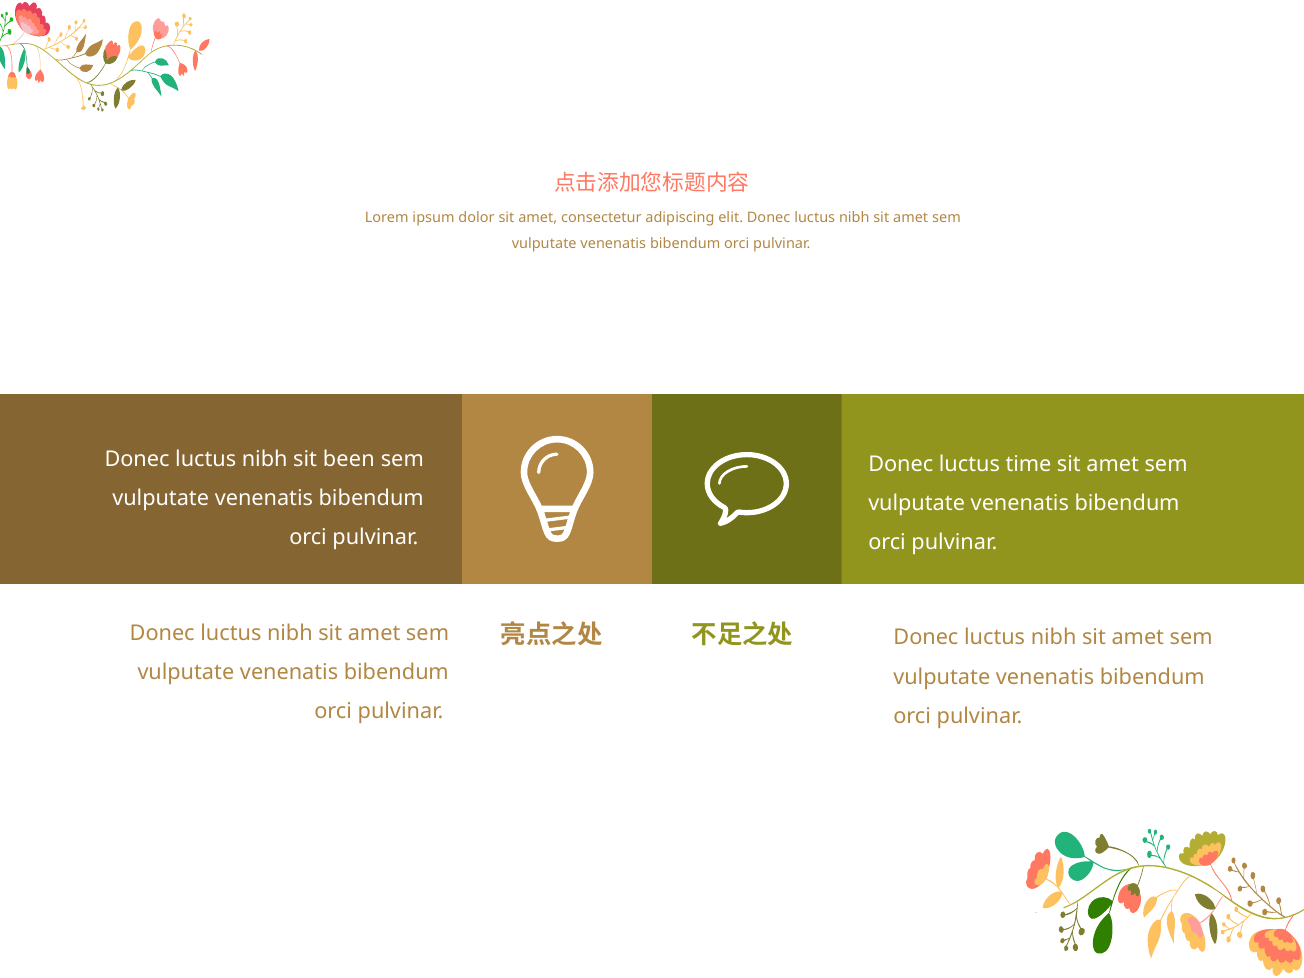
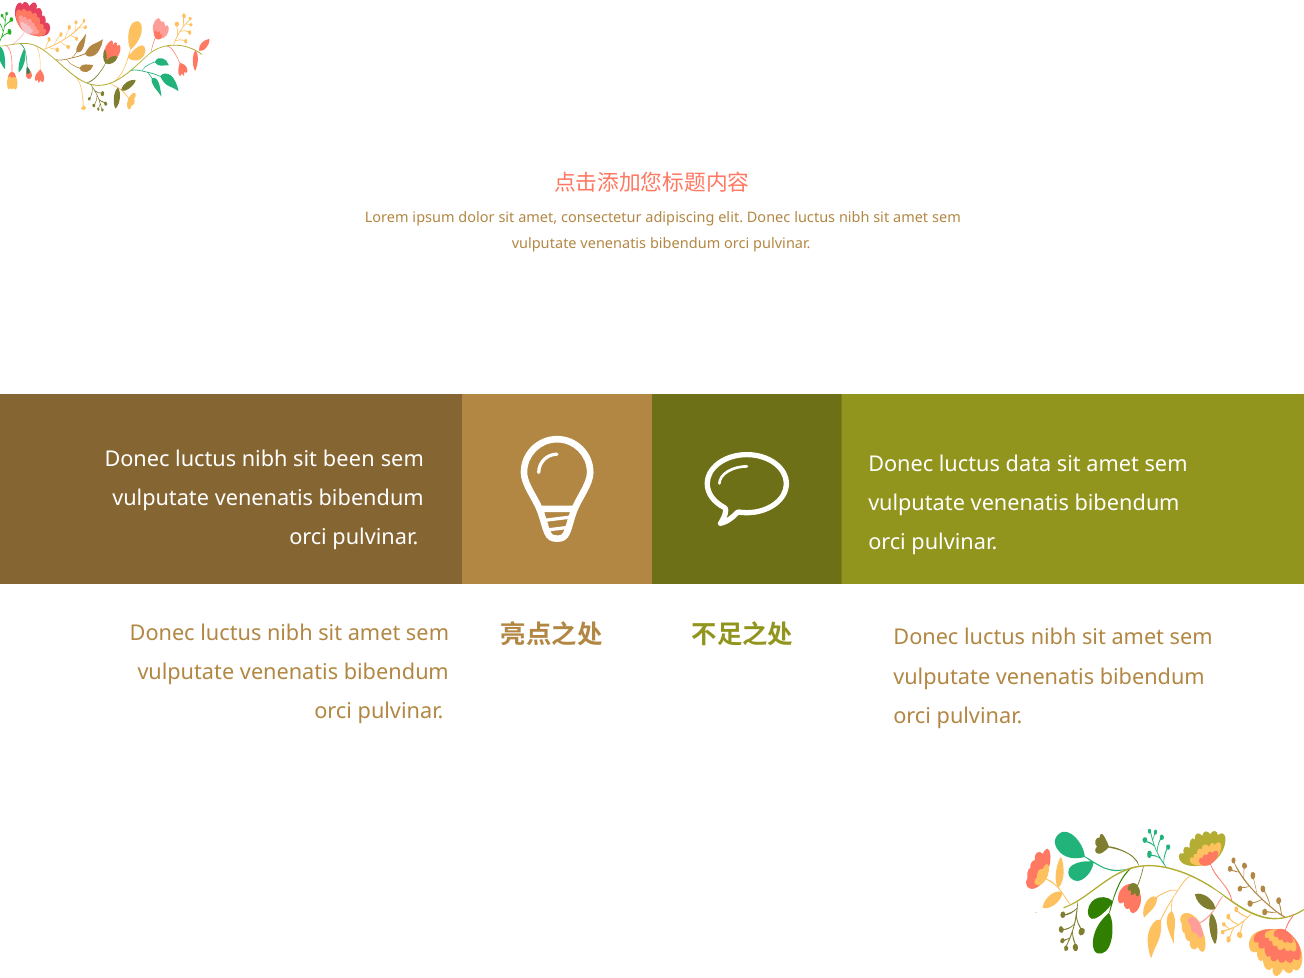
time: time -> data (1029, 464)
